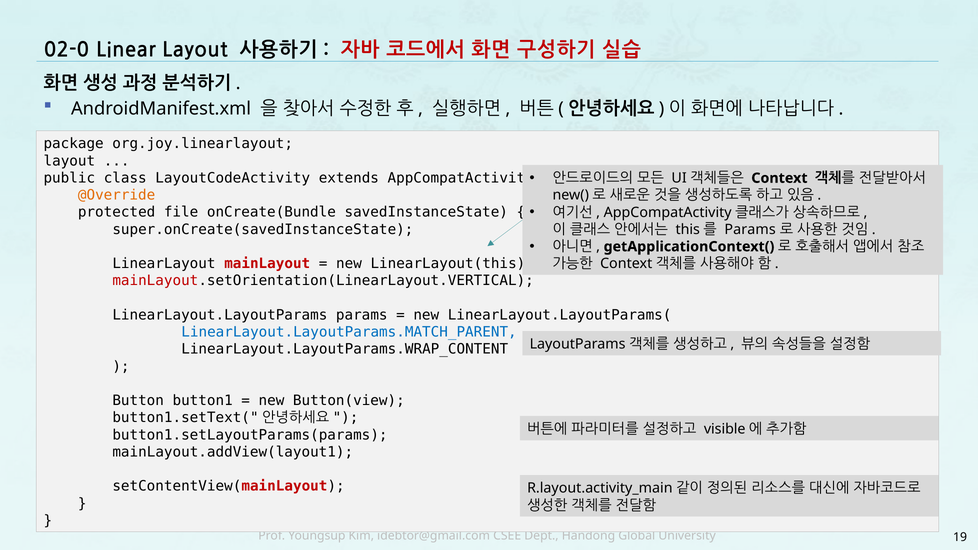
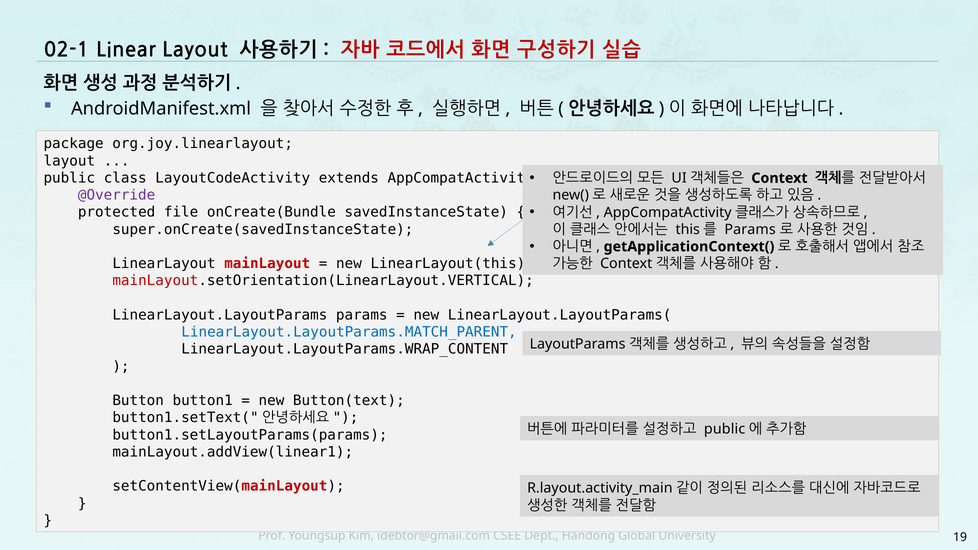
02-0: 02-0 -> 02-1 (66, 50)
@Override colour: orange -> purple (117, 195)
Button(view: Button(view -> Button(text (349, 401)
visible: visible -> public (725, 429)
mainLayout.addView(layout1: mainLayout.addView(layout1 -> mainLayout.addView(linear1 (233, 452)
